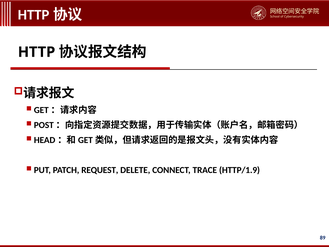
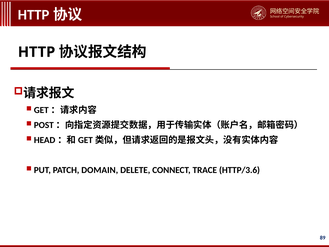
REQUEST: REQUEST -> DOMAIN (100, 170)
HTTP/1.9: HTTP/1.9 -> HTTP/3.6 (240, 170)
